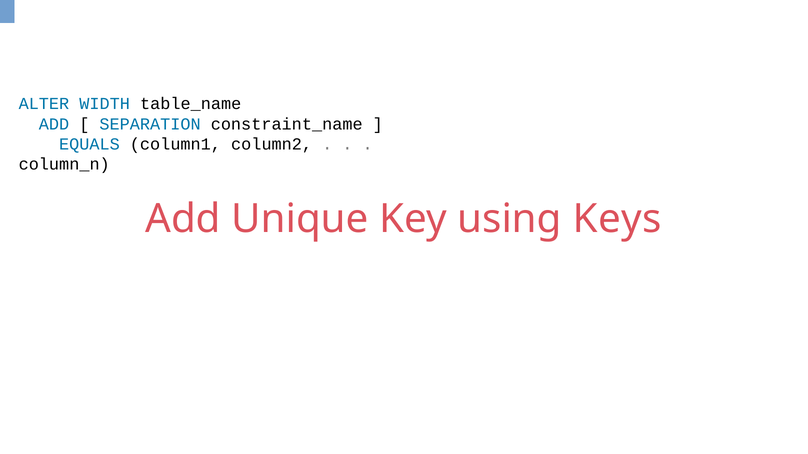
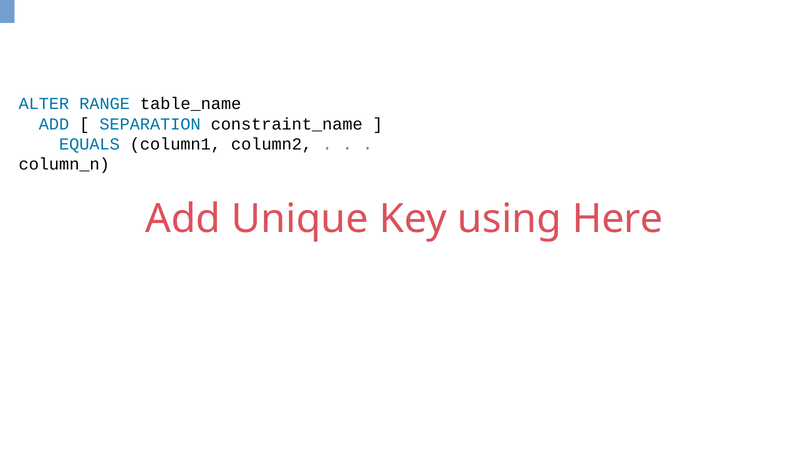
WIDTH: WIDTH -> RANGE (105, 104)
Keys: Keys -> Here (617, 219)
